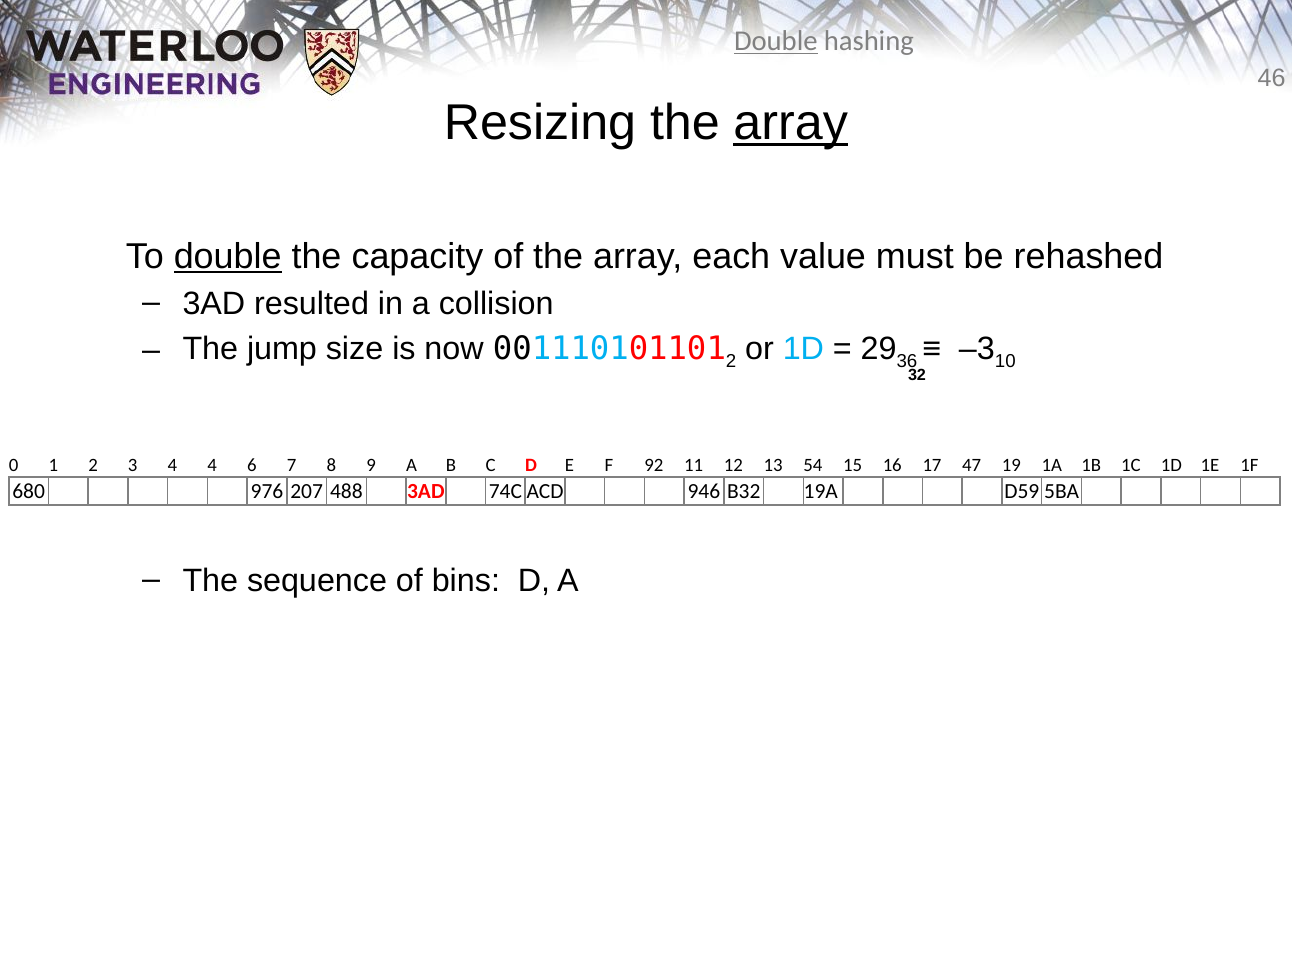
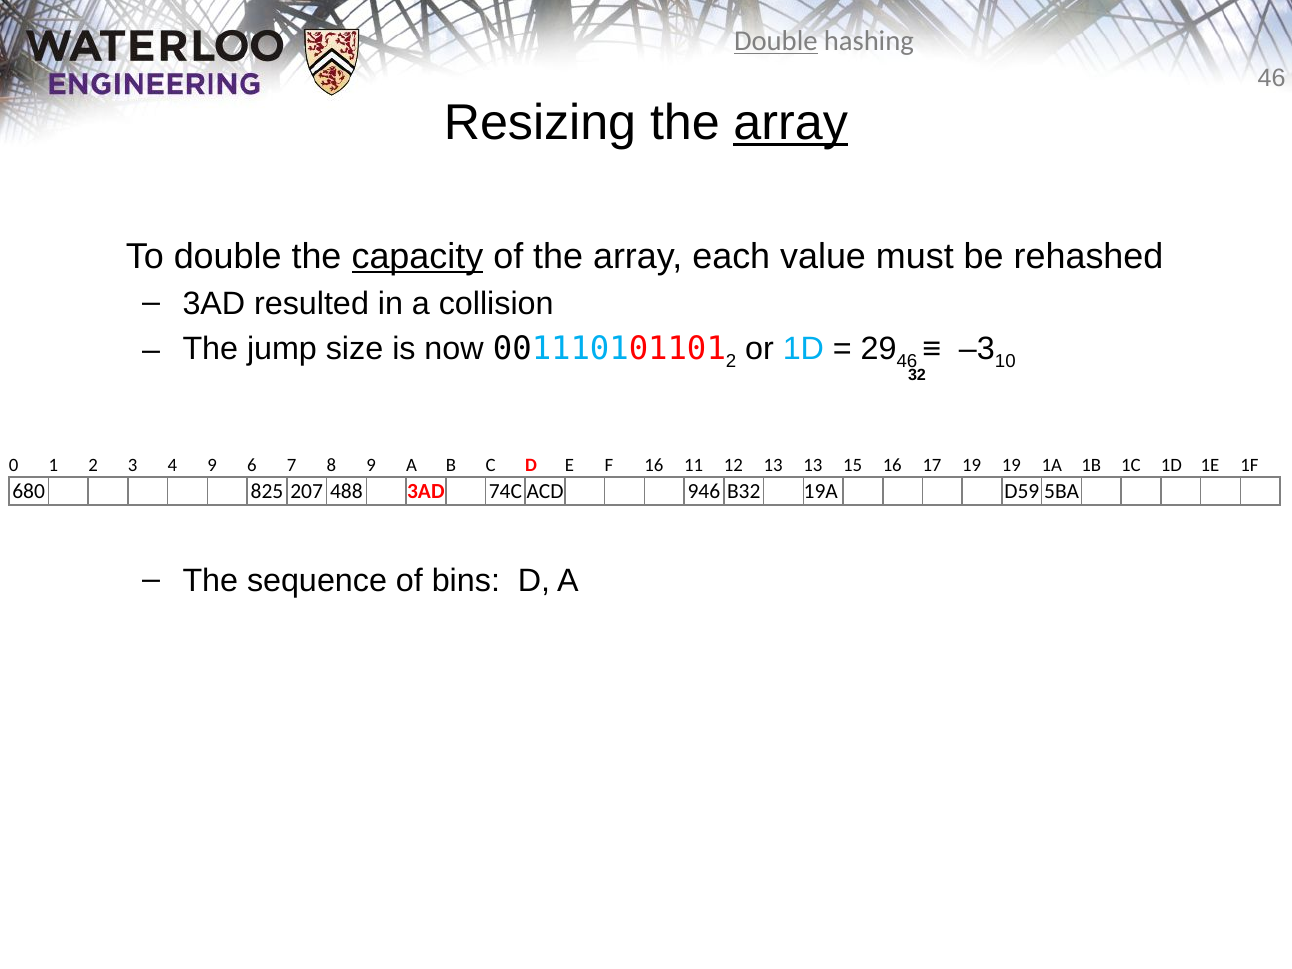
double underline: present -> none (228, 257)
capacity underline: none -> present (417, 257)
36: 36 -> 46 (907, 362)
4 4: 4 -> 9 (212, 466)
F 92: 92 -> 16 (654, 466)
13 54: 54 -> 13 (813, 466)
17 47: 47 -> 19 (972, 466)
976: 976 -> 825 (267, 491)
